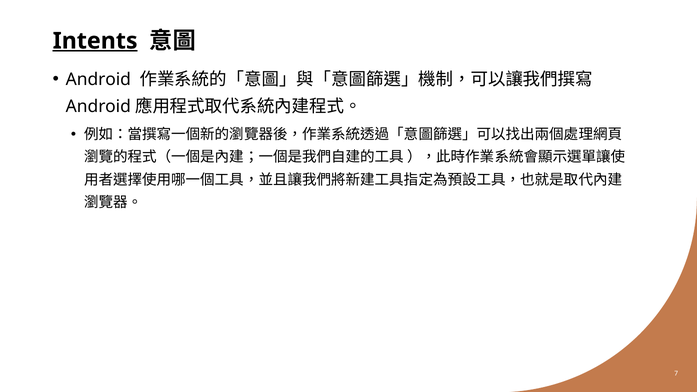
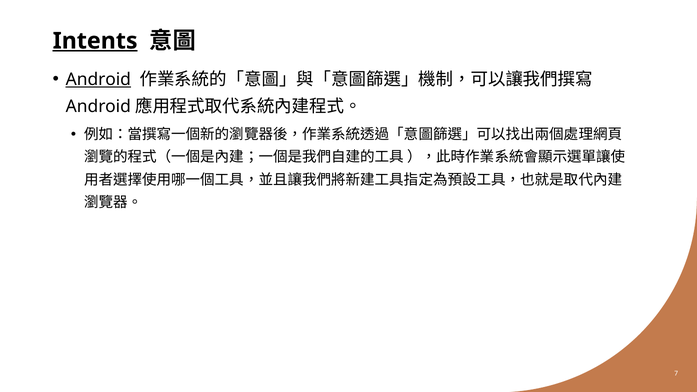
Android underline: none -> present (98, 80)
